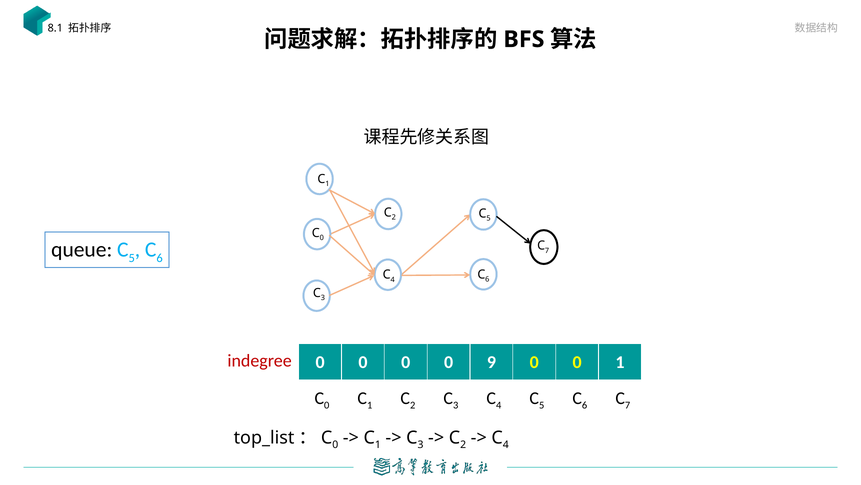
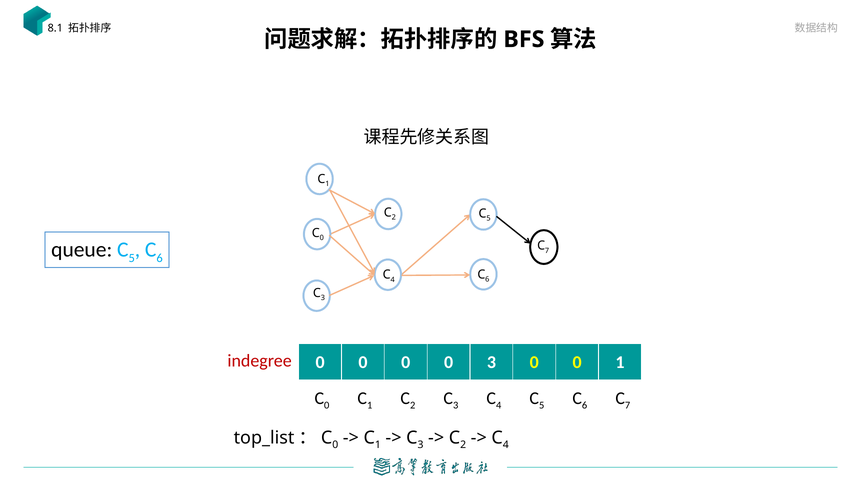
0 9: 9 -> 3 (491, 362)
